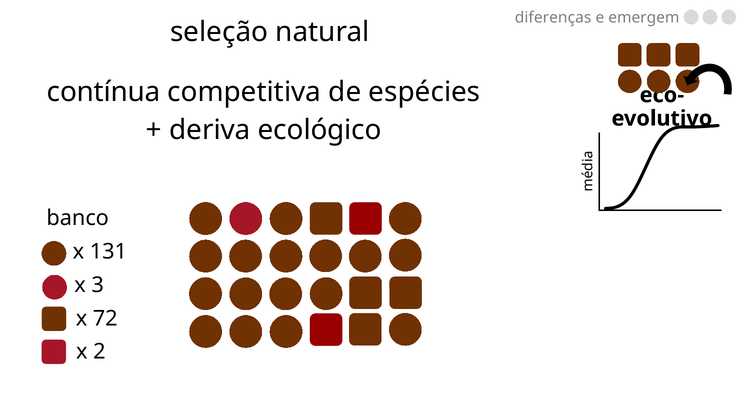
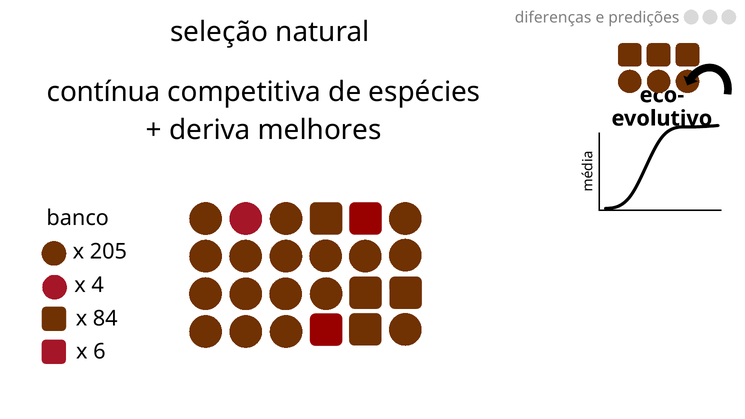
emergem: emergem -> predições (644, 17)
ecológico: ecológico -> melhores (320, 130)
131: 131 -> 205 (108, 251)
3: 3 -> 4 (98, 285)
72: 72 -> 84 (105, 319)
2: 2 -> 6 (99, 352)
